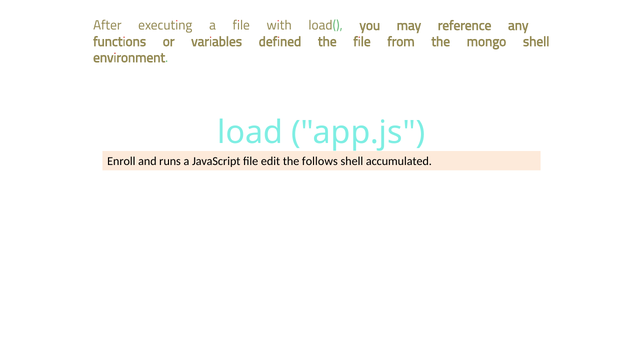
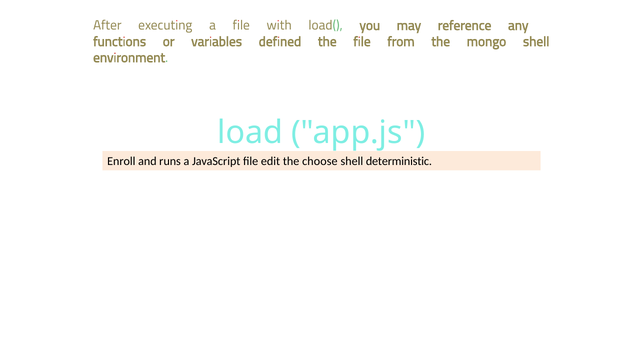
follows: follows -> choose (320, 161)
accumulated: accumulated -> deterministic (399, 161)
